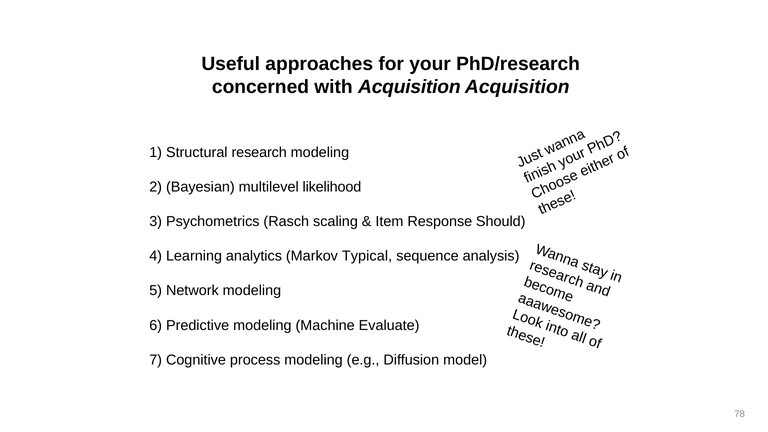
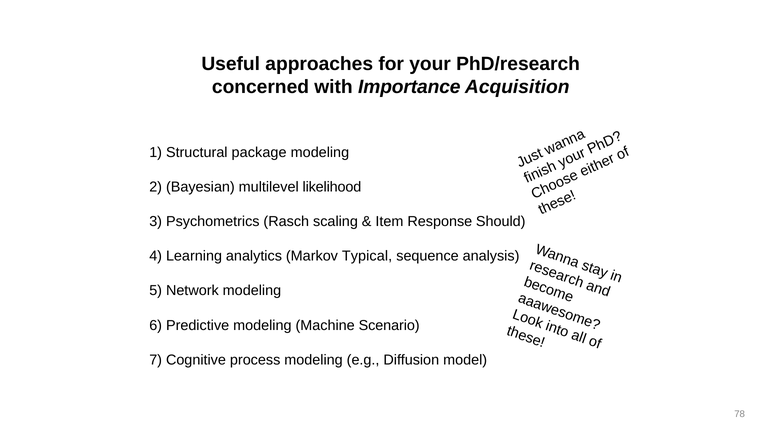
with Acquisition: Acquisition -> Importance (409, 87)
research: research -> package (259, 152)
Evaluate: Evaluate -> Scenario (389, 325)
